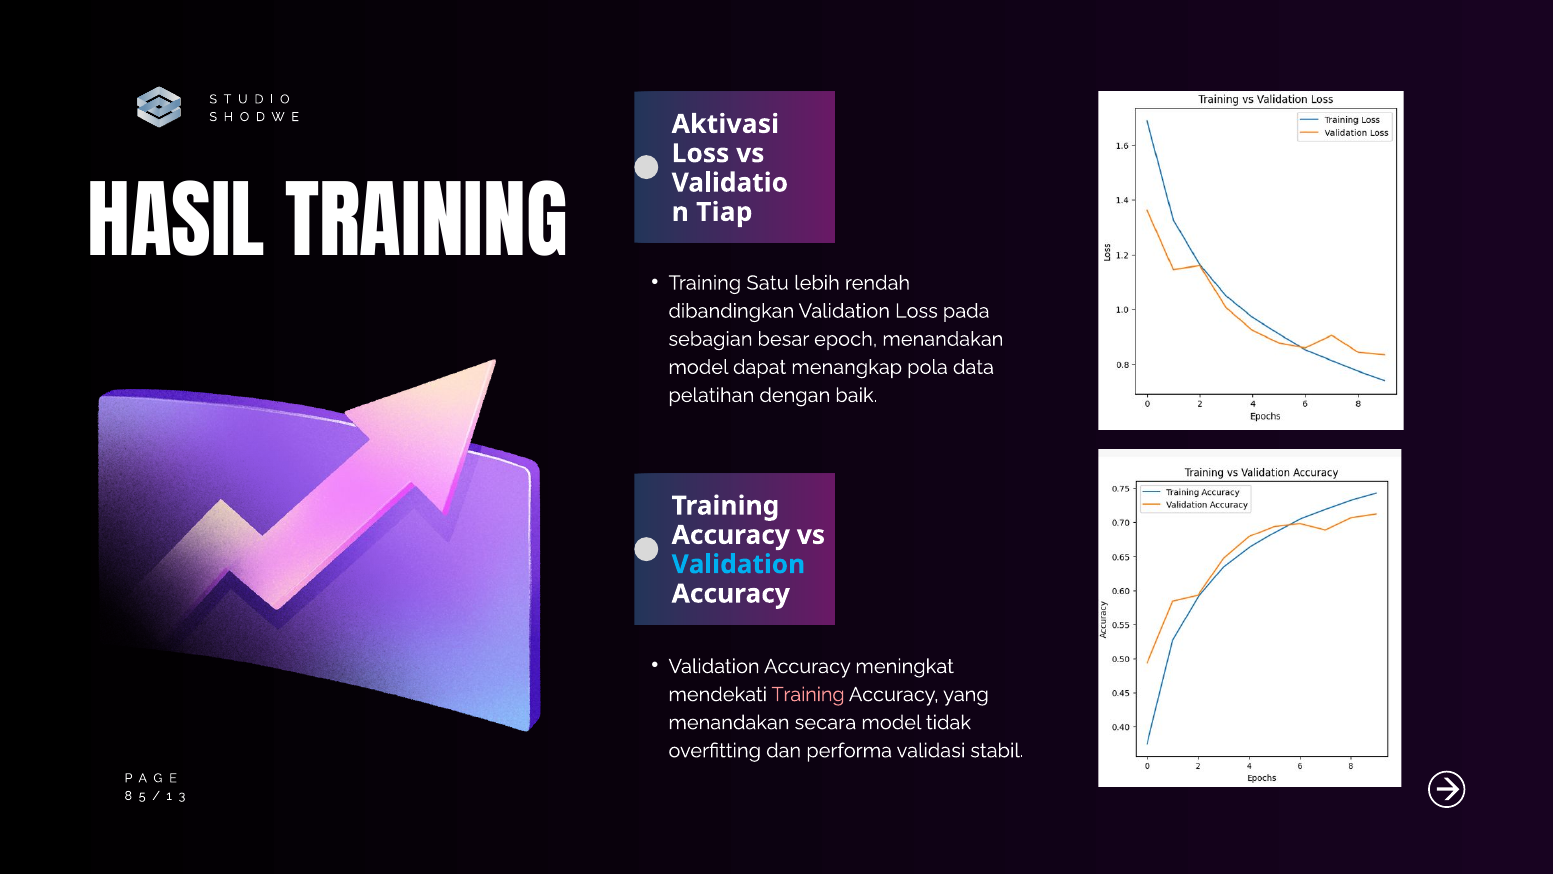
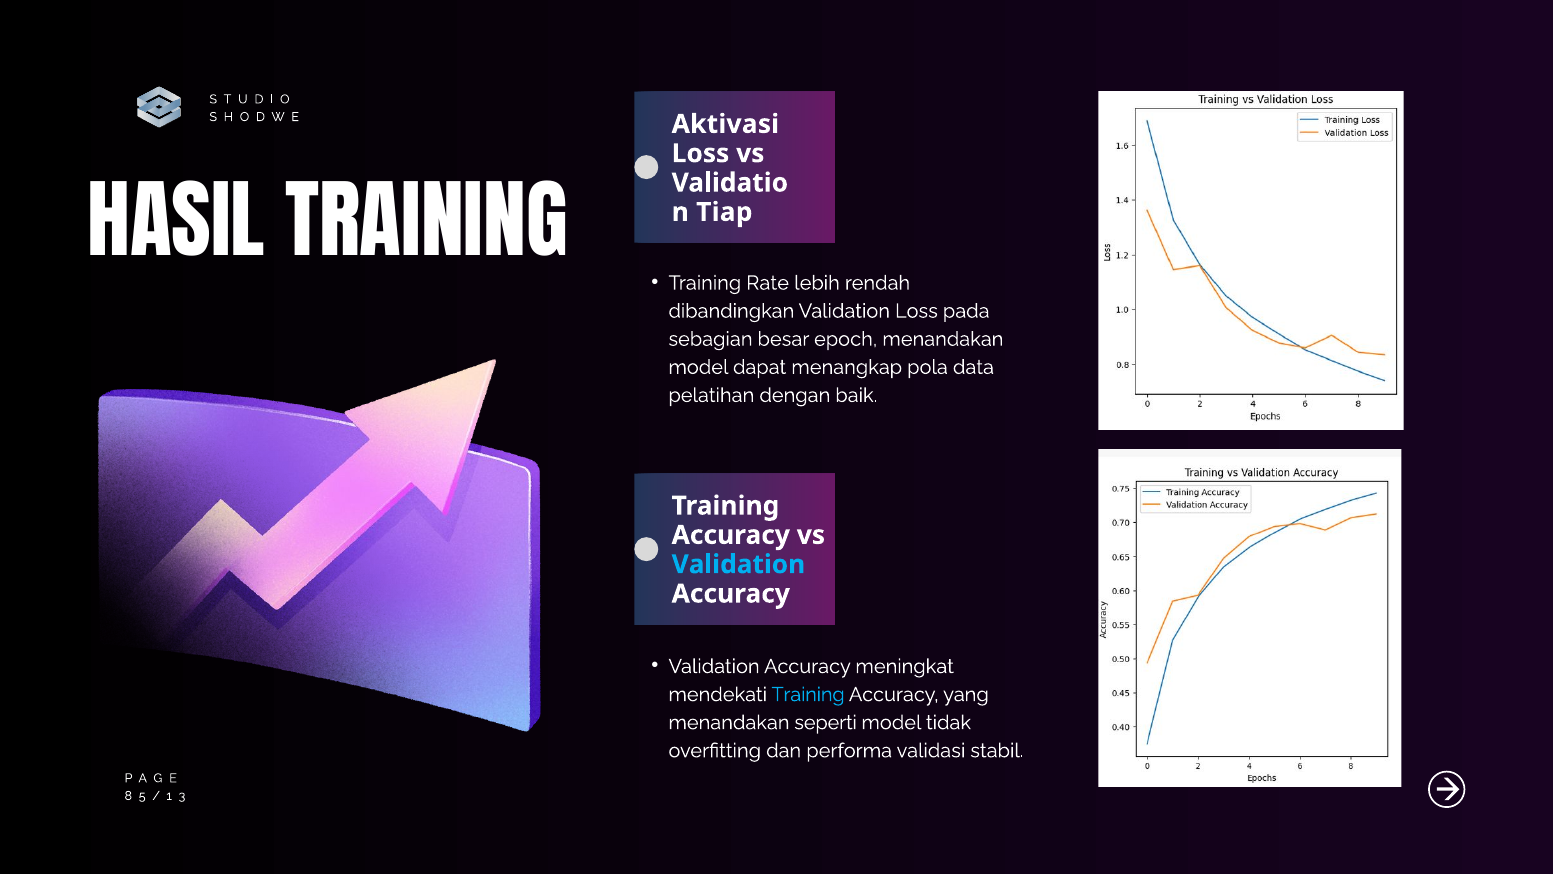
Satu: Satu -> Rate (768, 283)
Training colour: pink -> light blue (808, 694)
secara: secara -> seperti (826, 722)
